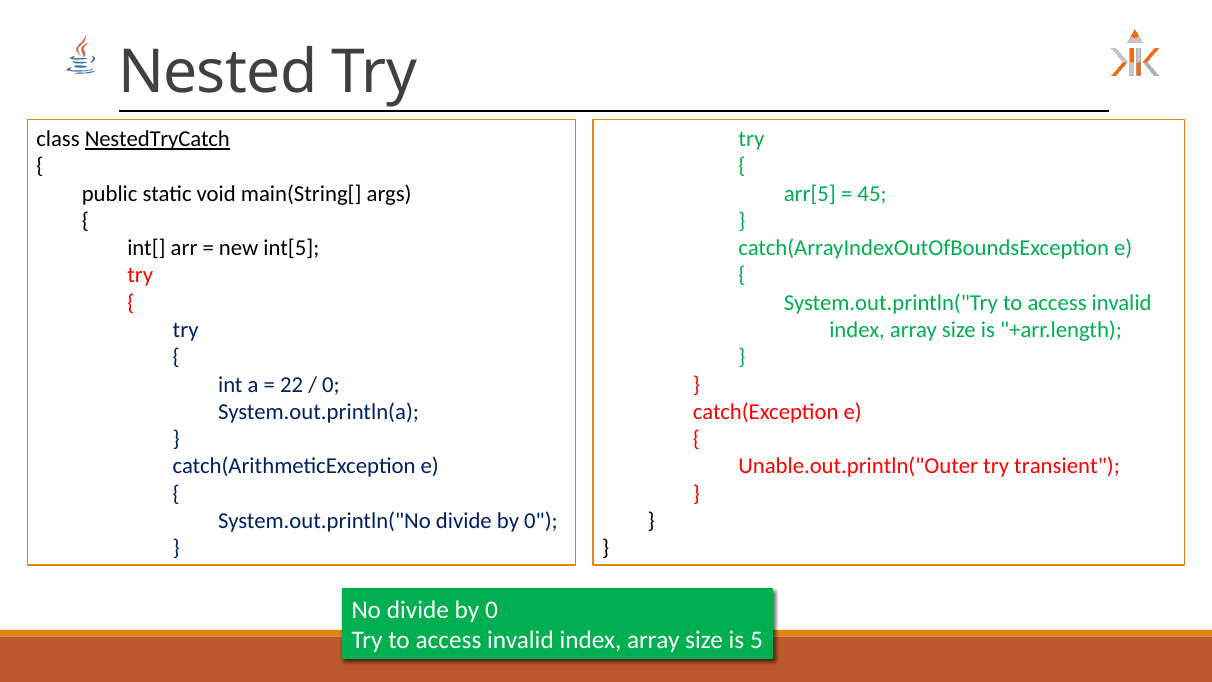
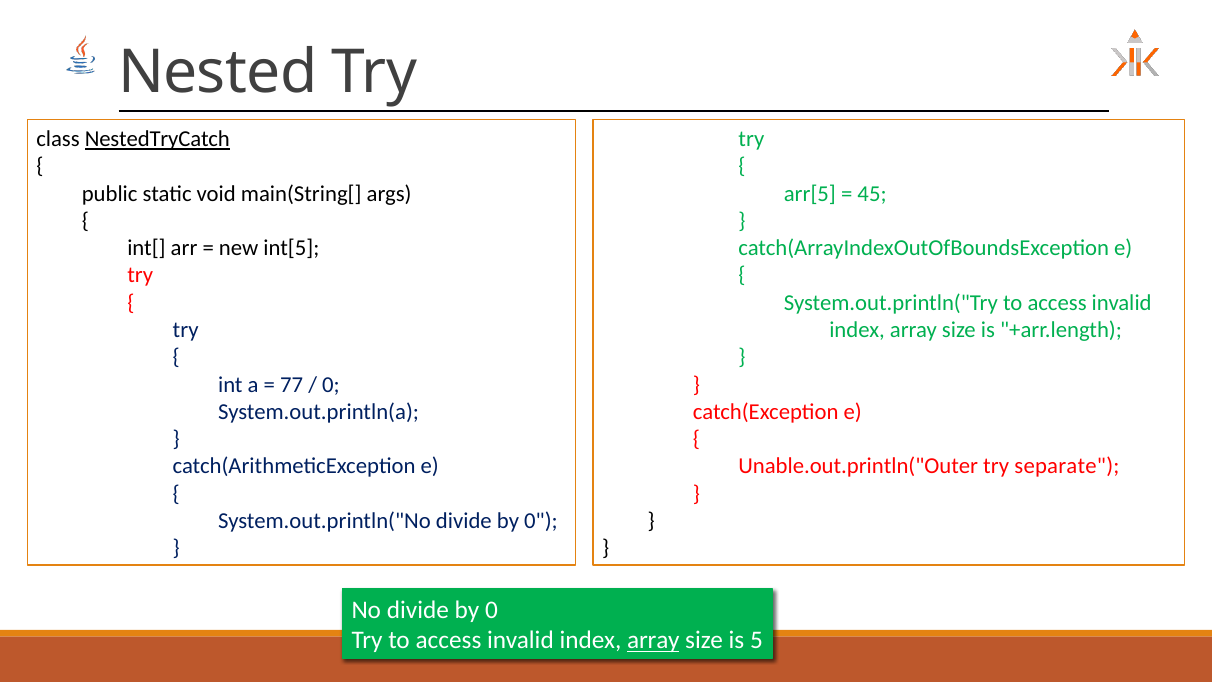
22: 22 -> 77 (292, 384)
transient: transient -> separate (1067, 466)
array underline: none -> present (653, 640)
